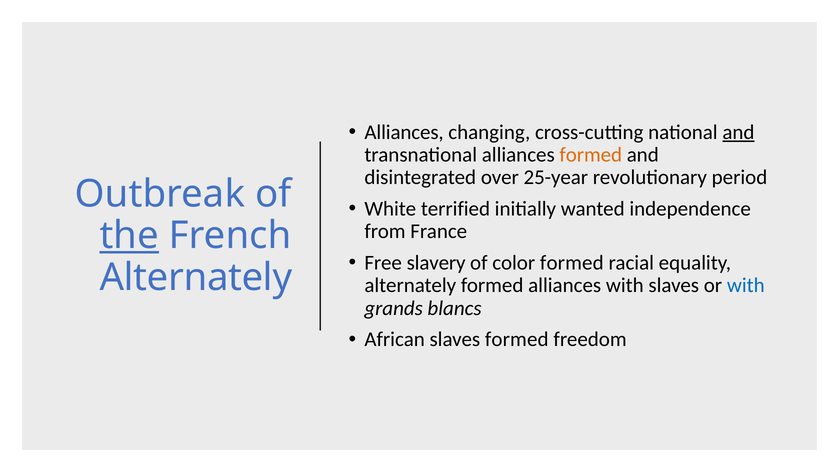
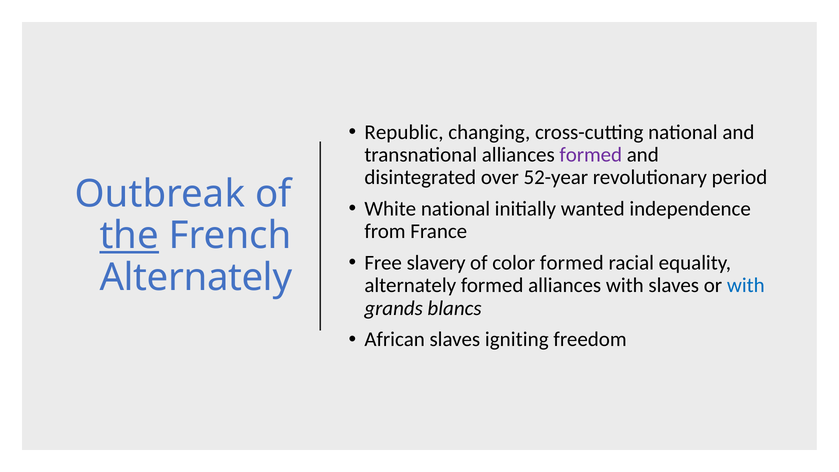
Alliances: Alliances -> Republic (404, 132)
and underline: present -> none (738, 132)
formed colour: orange -> purple (591, 155)
25-year: 25-year -> 52-year (556, 177)
White terrified: terrified -> national (455, 209)
slaves formed: formed -> igniting (517, 340)
